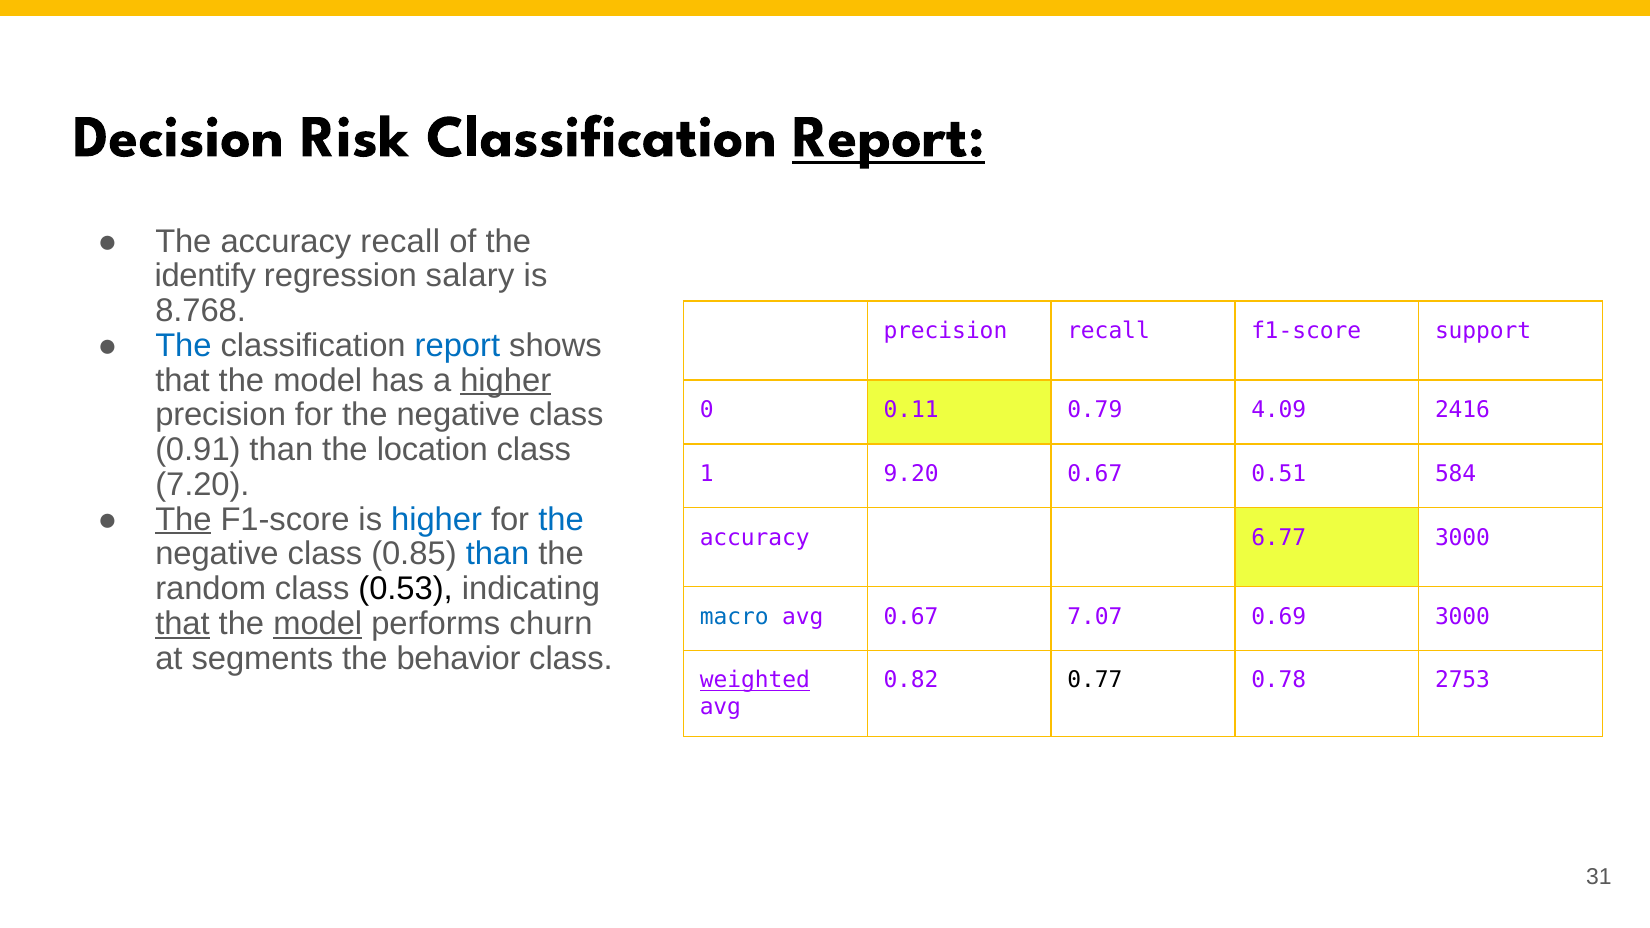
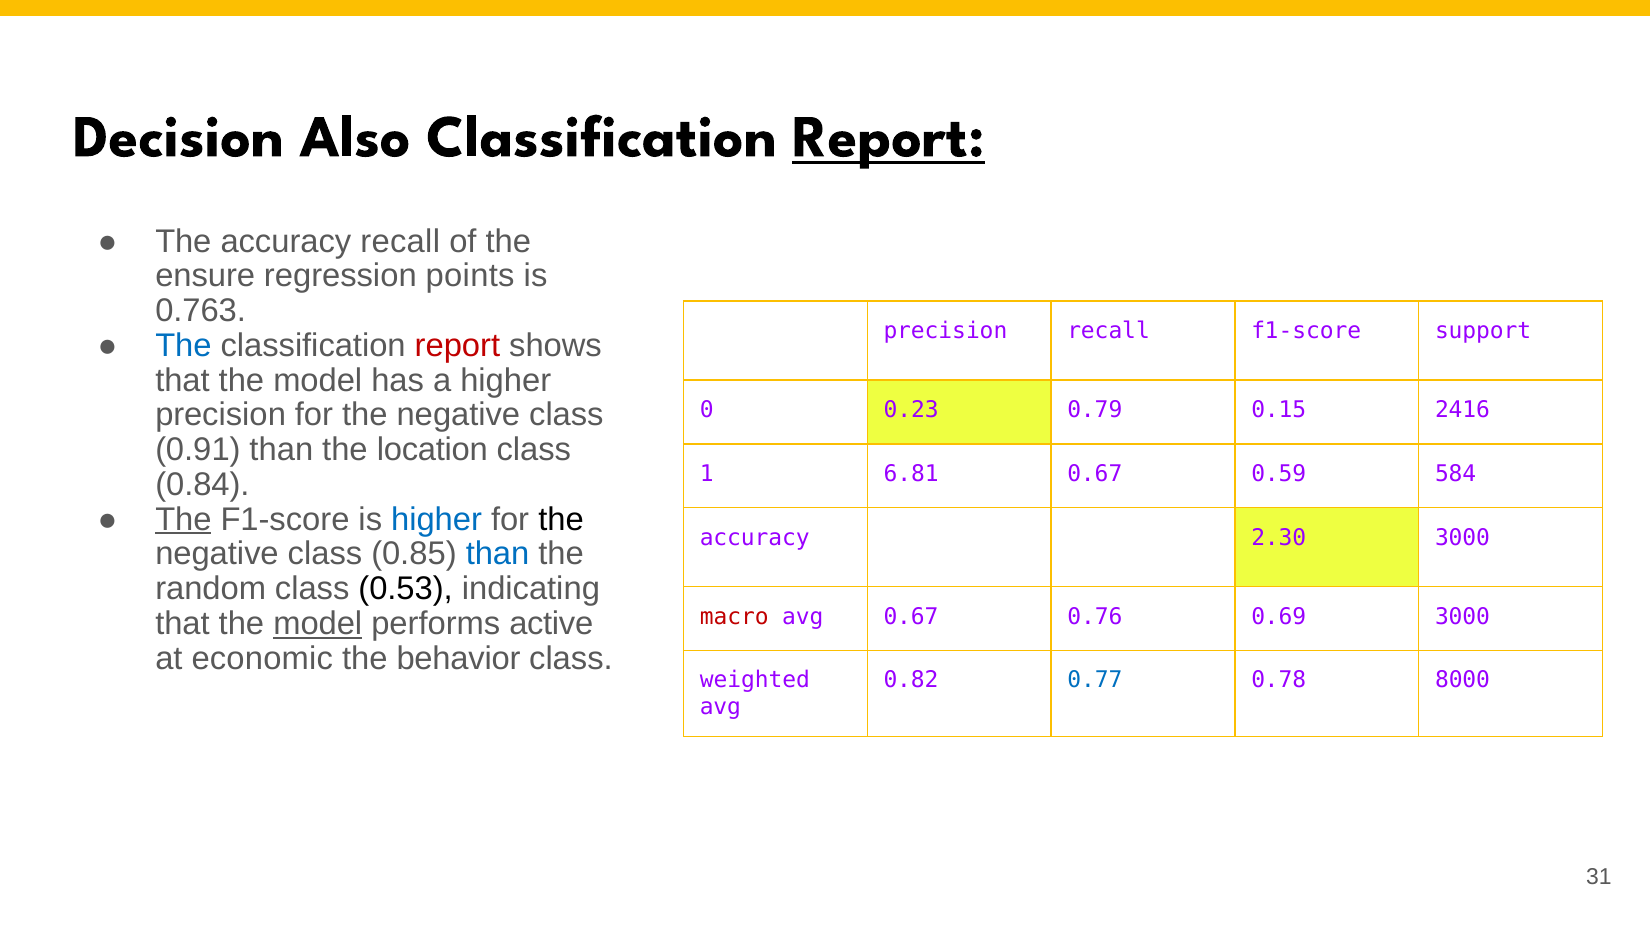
Risk: Risk -> Also (355, 137)
identify: identify -> ensure (205, 276)
salary: salary -> points (470, 276)
8.768: 8.768 -> 0.763 (201, 311)
report colour: blue -> red (457, 346)
higher underline: present -> none (506, 380)
0.11: 0.11 -> 0.23 (911, 410)
4.09: 4.09 -> 0.15 (1279, 410)
9.20: 9.20 -> 6.81 (911, 474)
0.51: 0.51 -> 0.59 (1279, 474)
7.20: 7.20 -> 0.84 (202, 485)
the colour: blue -> black (561, 519)
6.77: 6.77 -> 2.30 (1279, 538)
macro colour: blue -> red (734, 617)
7.07: 7.07 -> 0.76 (1095, 617)
that underline: present -> none (182, 624)
churn: churn -> active (551, 624)
segments: segments -> economic (262, 658)
weighted underline: present -> none (755, 680)
0.77 colour: black -> blue (1095, 680)
2753: 2753 -> 8000 (1463, 680)
